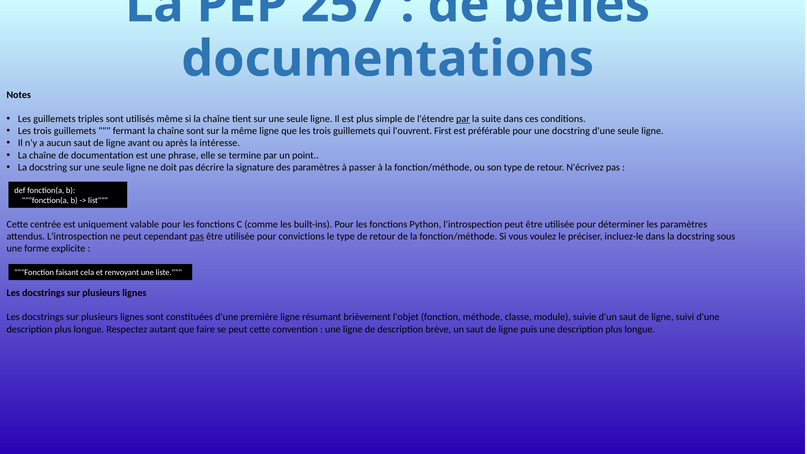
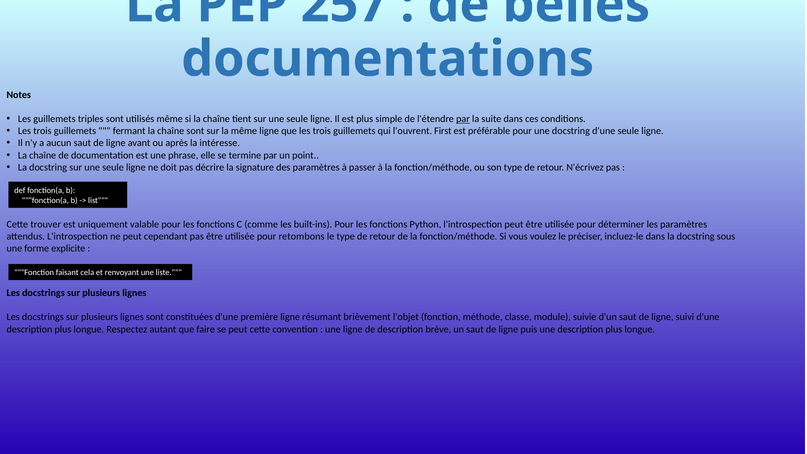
centrée: centrée -> trouver (46, 224)
pas underline: present -> none (197, 237)
convictions: convictions -> retombons (302, 237)
